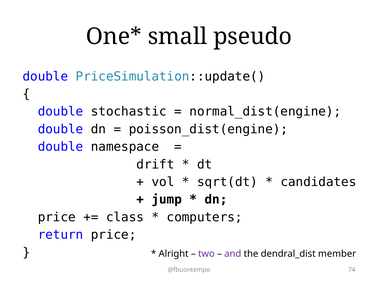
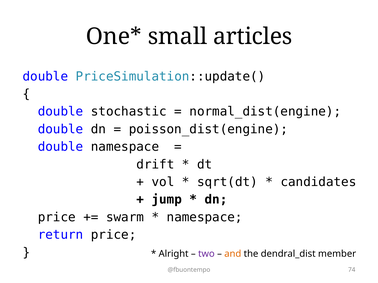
pseudo: pseudo -> articles (253, 37)
class: class -> swarm (125, 218)
computers: computers -> namespace (205, 218)
and colour: purple -> orange (233, 254)
